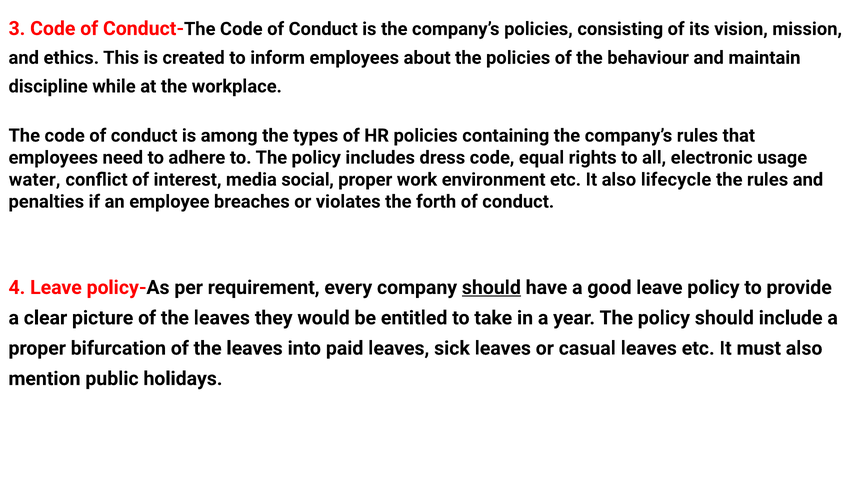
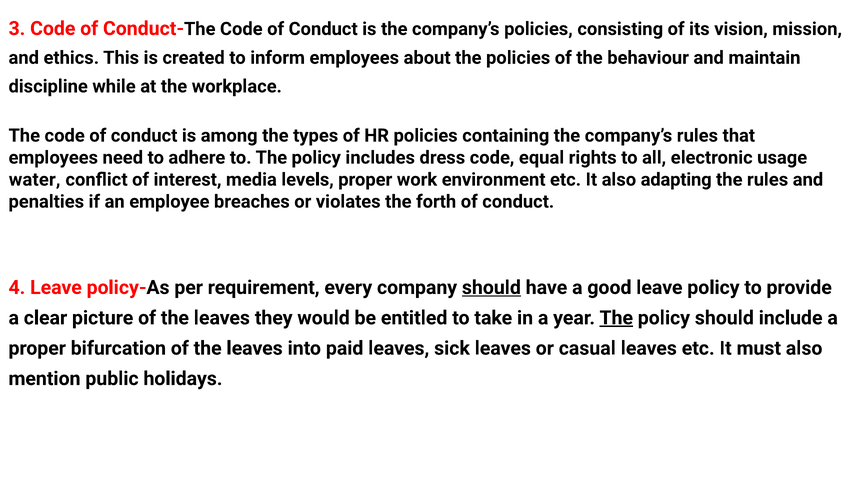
social: social -> levels (308, 180)
lifecycle: lifecycle -> adapting (676, 180)
The underline: none -> present (616, 318)
